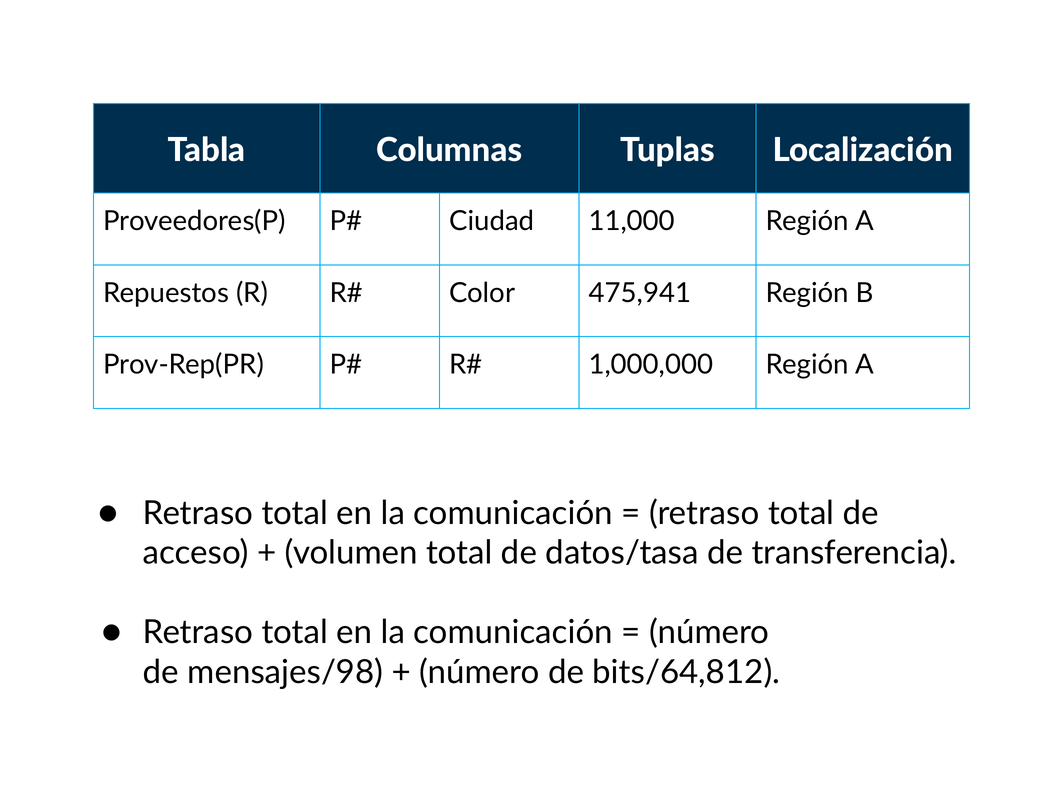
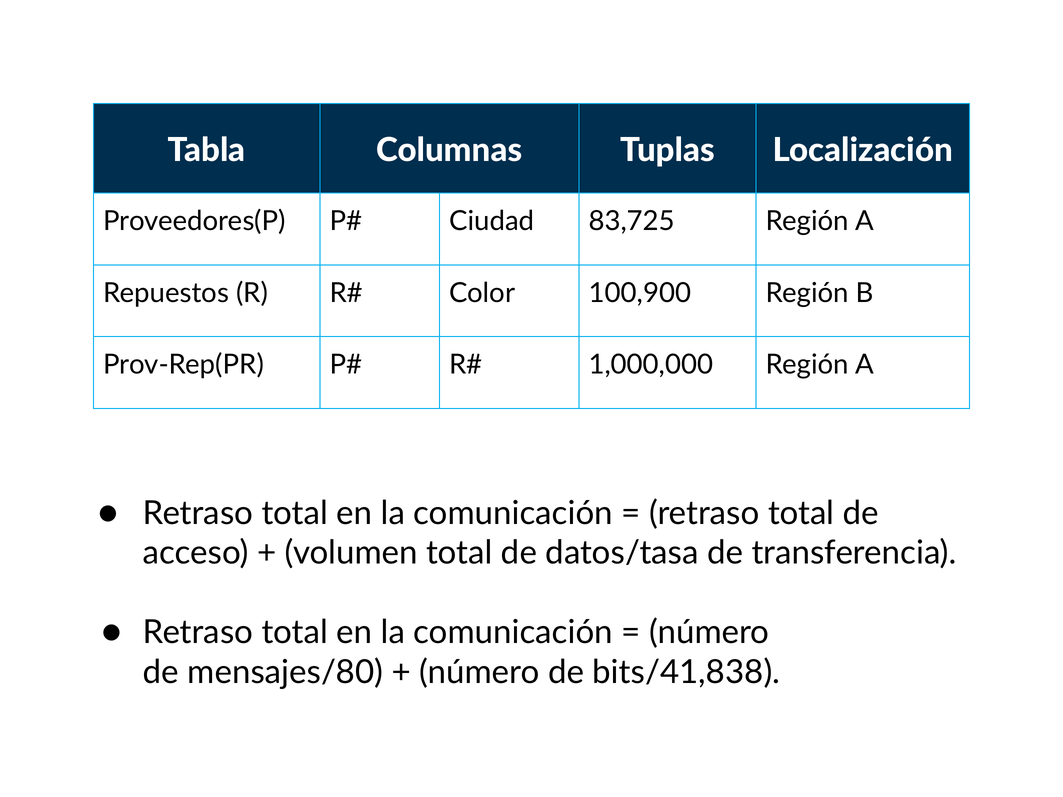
11,000: 11,000 -> 83,725 (632, 221)
475,941: 475,941 -> 100,900 (640, 293)
mensajes/98: mensajes/98 -> mensajes/80 (285, 672)
bits/64,812: bits/64,812 -> bits/41,838 (686, 672)
